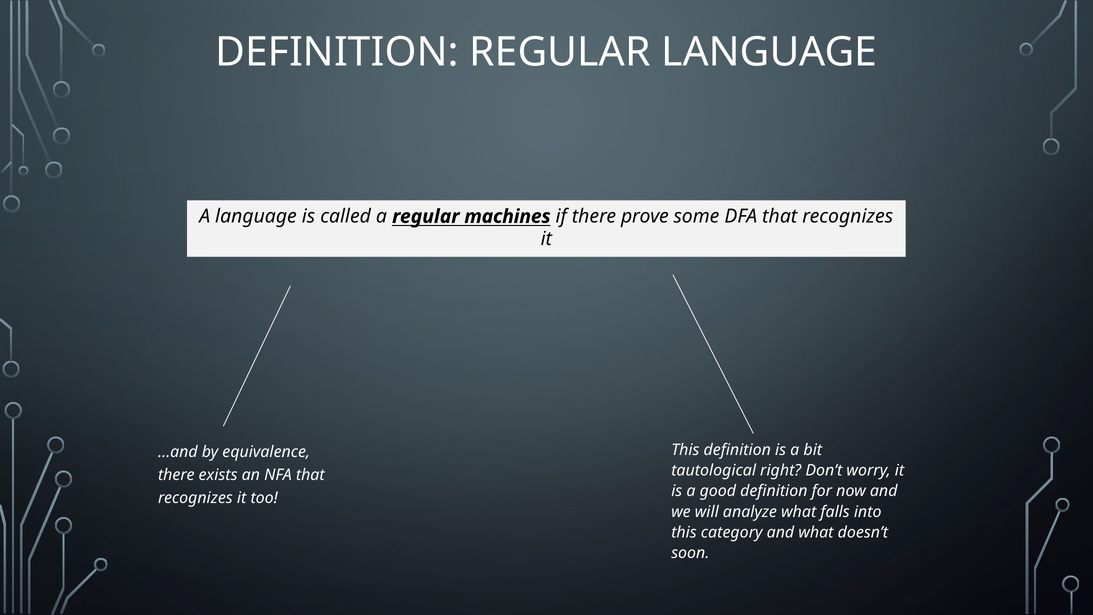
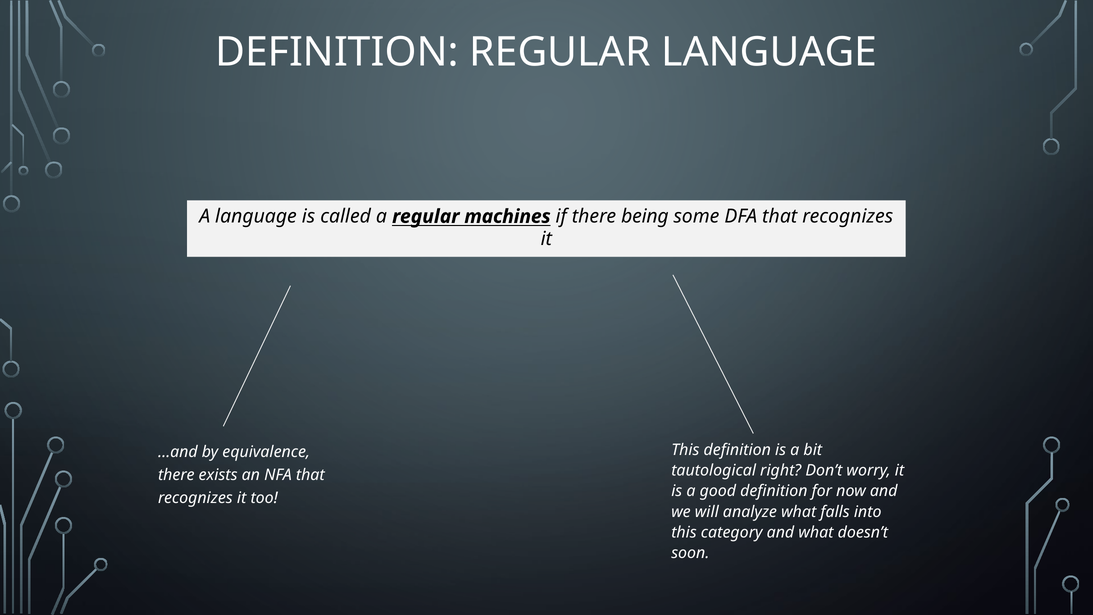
prove: prove -> being (645, 216)
